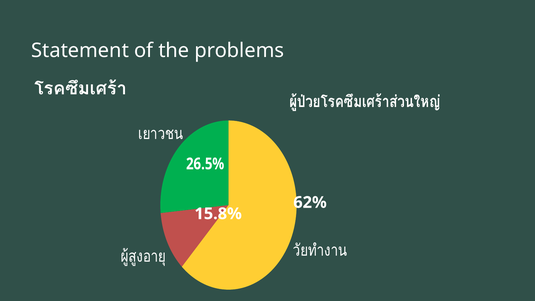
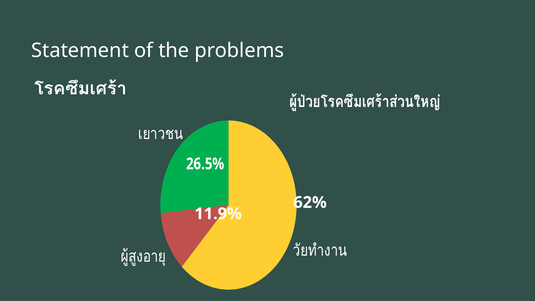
15.8%: 15.8% -> 11.9% (218, 214)
